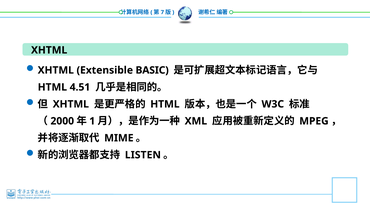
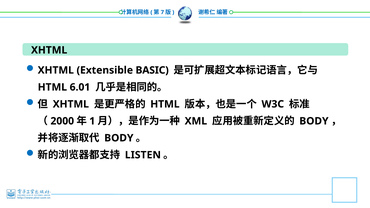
4.51: 4.51 -> 6.01 (80, 87)
MPEG: MPEG -> BODY (314, 121)
MIME: MIME -> BODY (119, 138)
